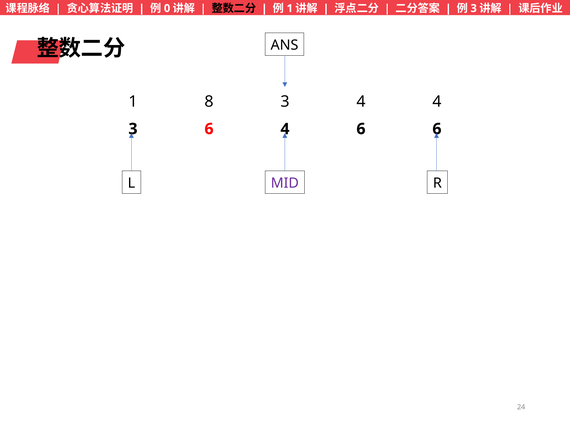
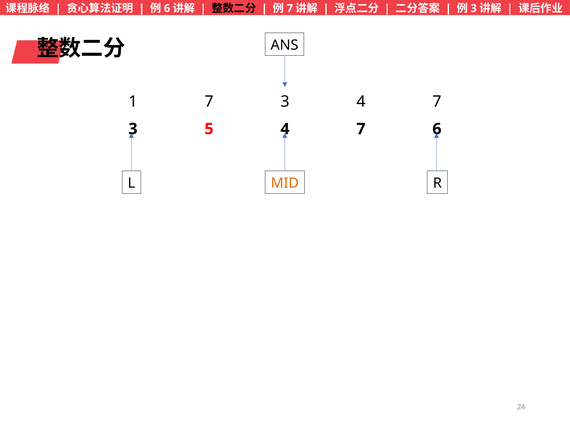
0: 0 -> 6 (167, 8)
1: 1 -> 7 (290, 8)
1 8: 8 -> 7 (209, 102)
3 4 4: 4 -> 7 (437, 102)
6: 6 -> 5 (209, 129)
6: 6 -> 7 (361, 129)
MID colour: purple -> orange (285, 184)
